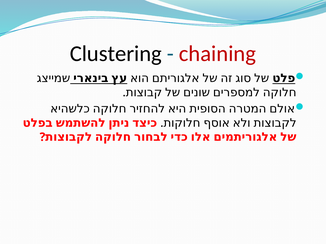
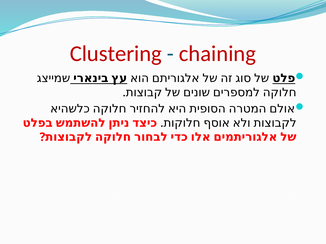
Clustering colour: black -> red (116, 54)
